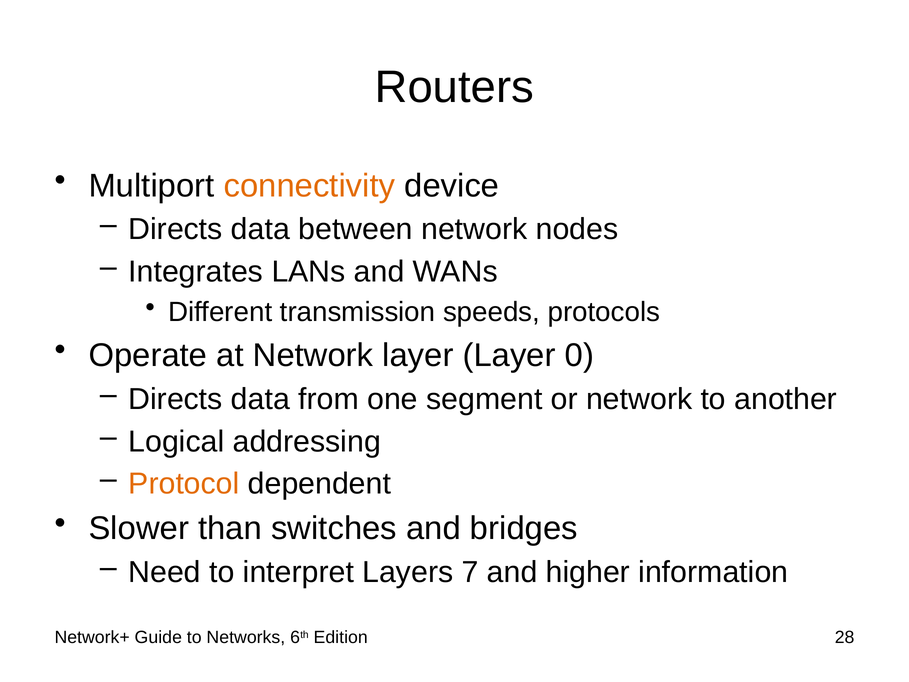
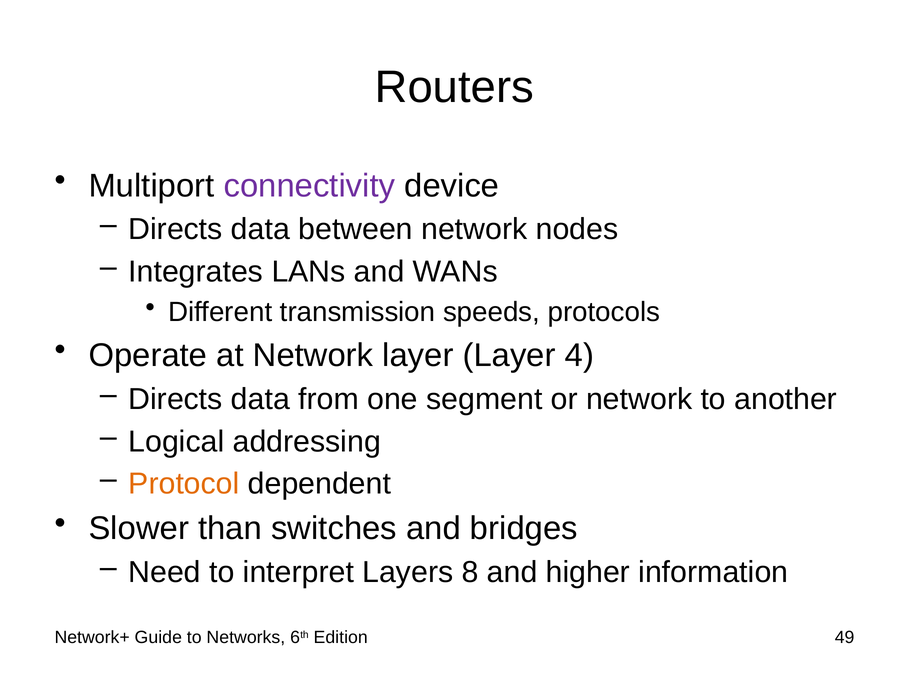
connectivity colour: orange -> purple (309, 186)
0: 0 -> 4 (579, 355)
7: 7 -> 8 (470, 572)
28: 28 -> 49 (845, 637)
